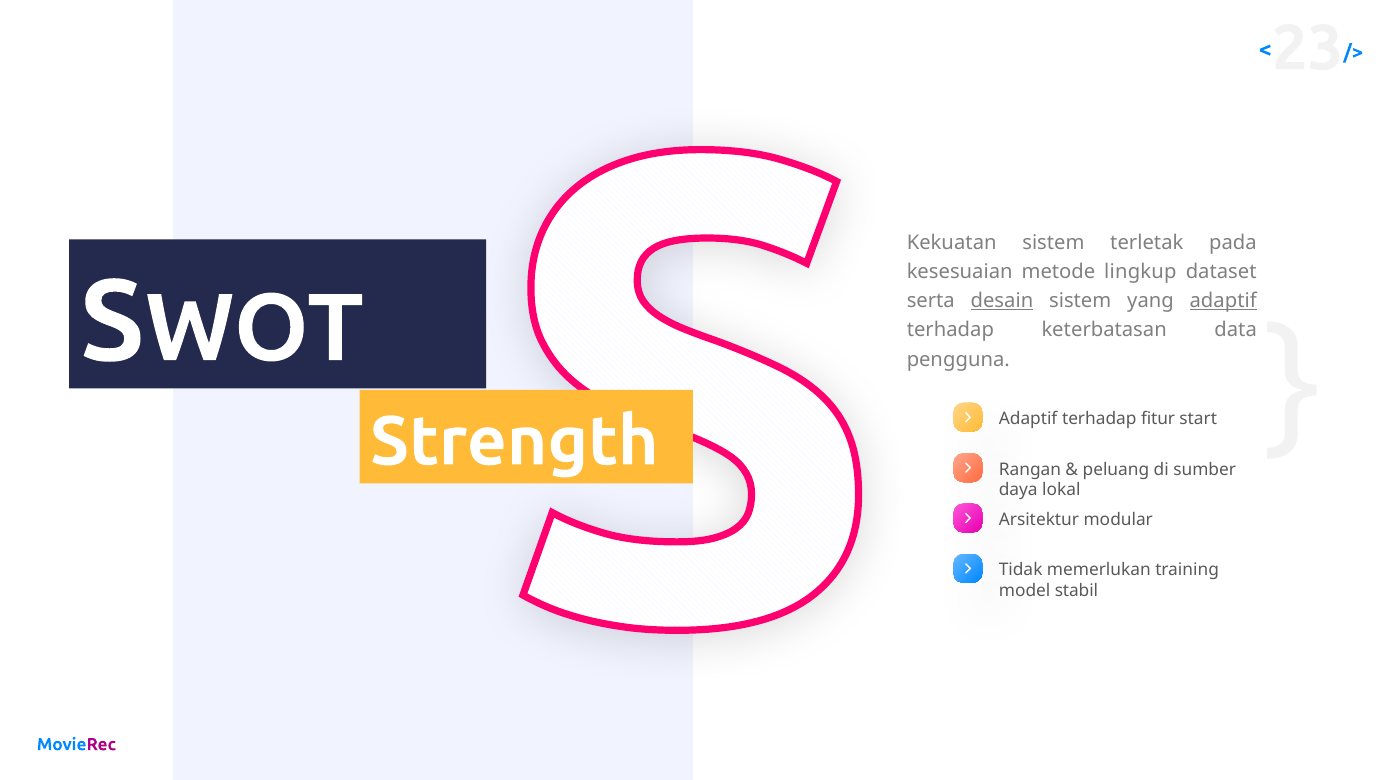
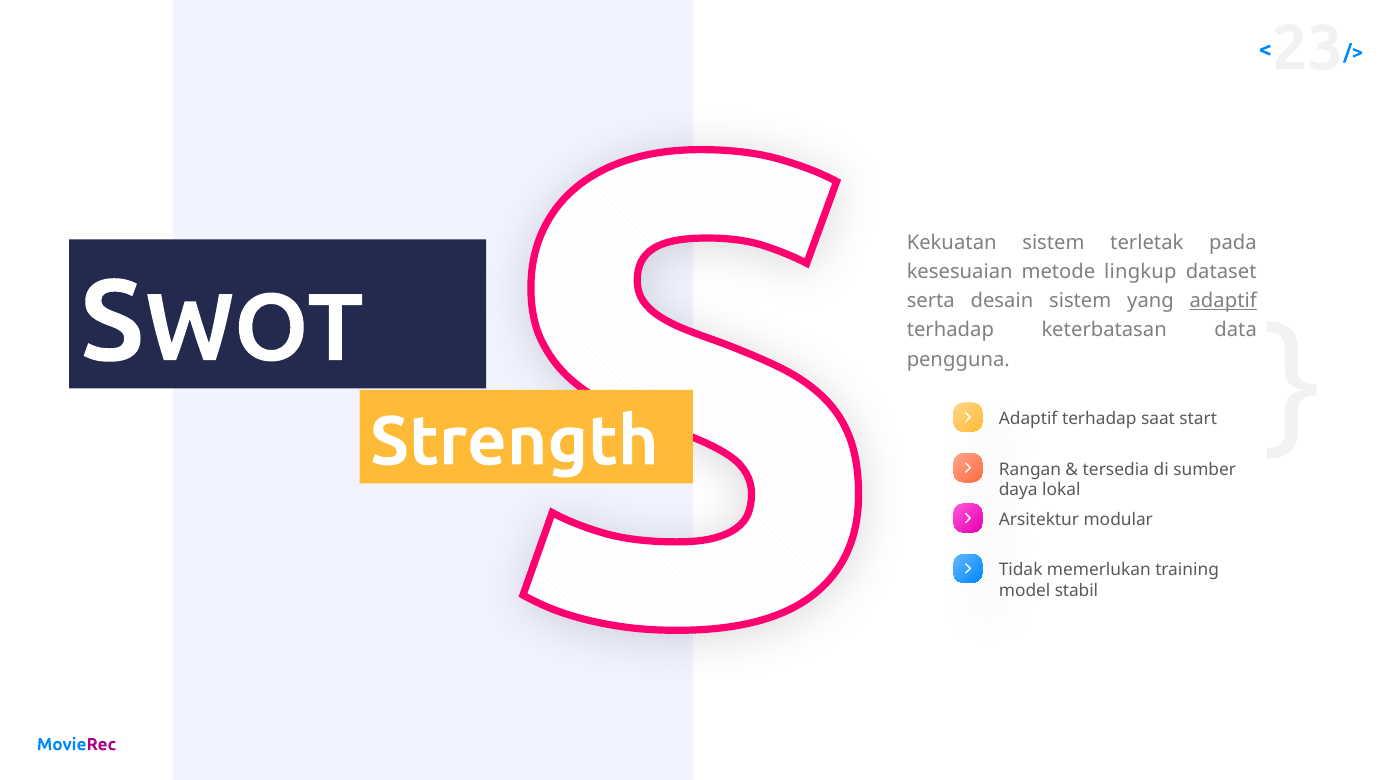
desain underline: present -> none (1002, 301)
fitur: fitur -> saat (1158, 419)
peluang: peluang -> tersedia (1116, 469)
